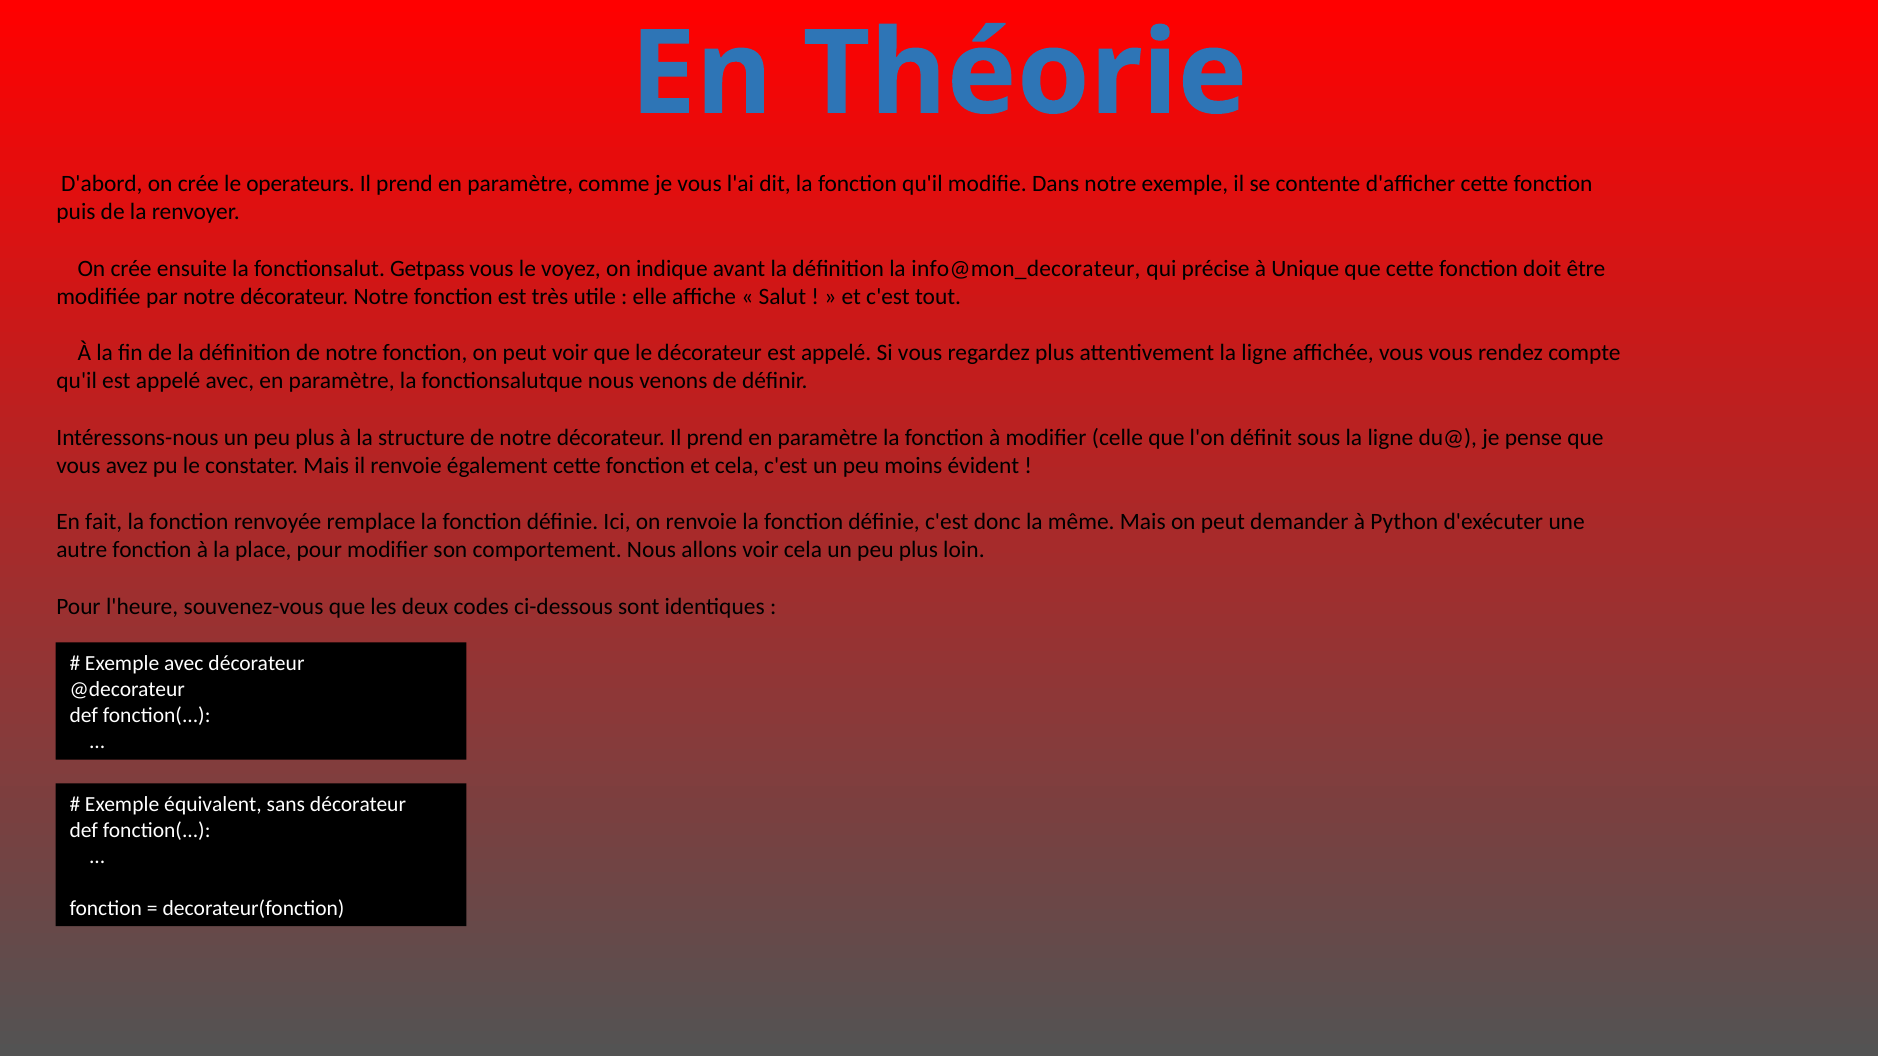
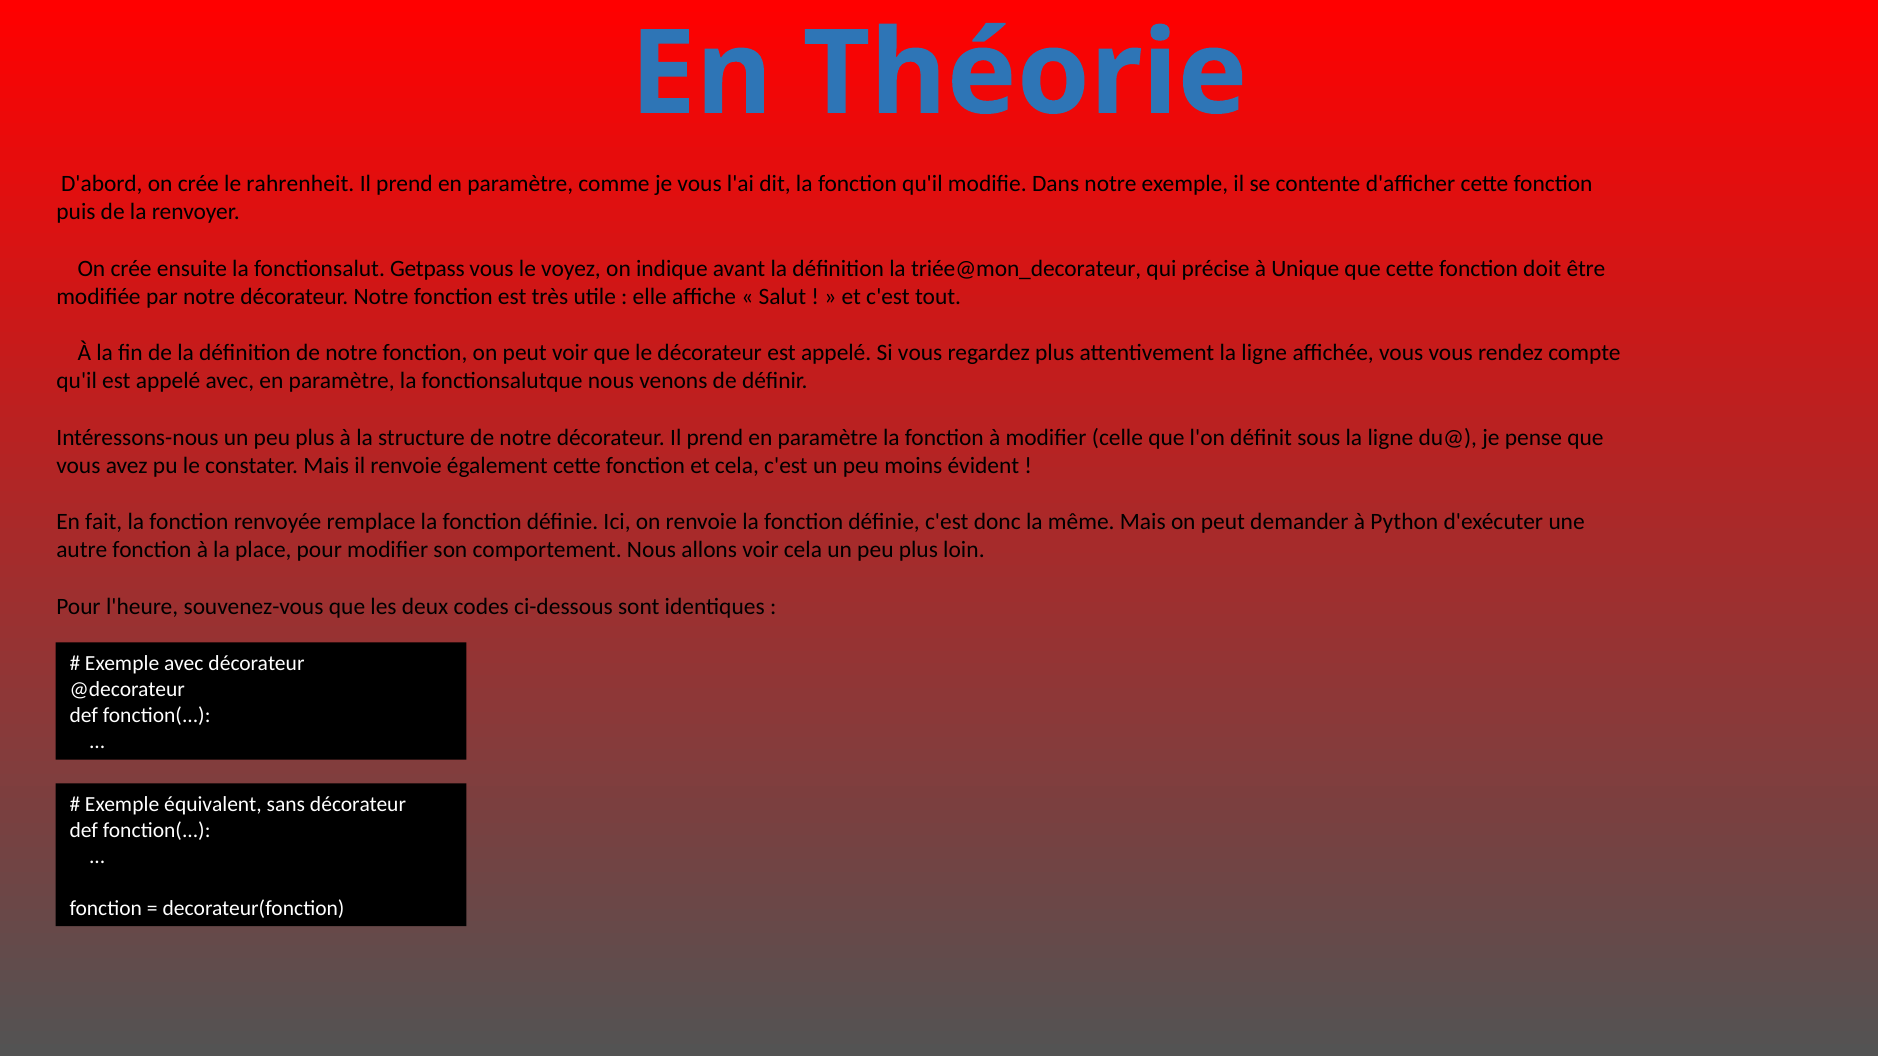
operateurs: operateurs -> rahrenheit (300, 184)
info@mon_decorateur: info@mon_decorateur -> triée@mon_decorateur (1026, 269)
